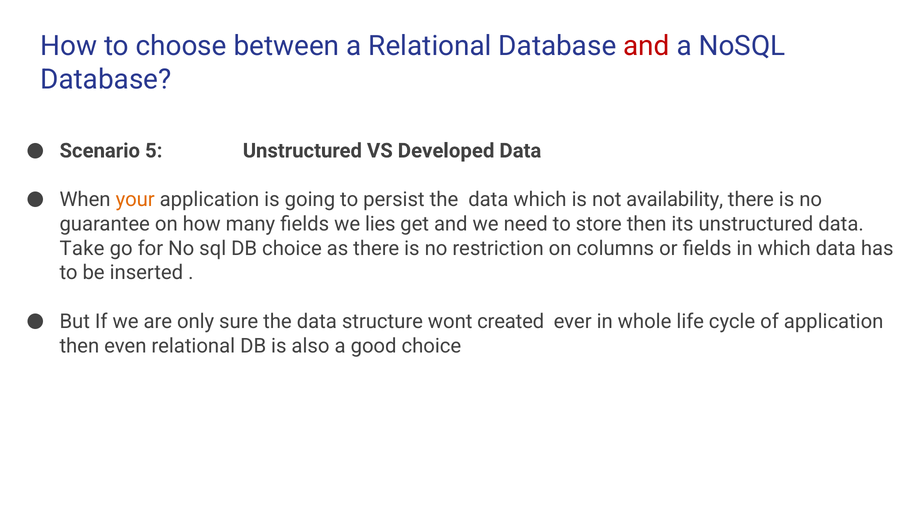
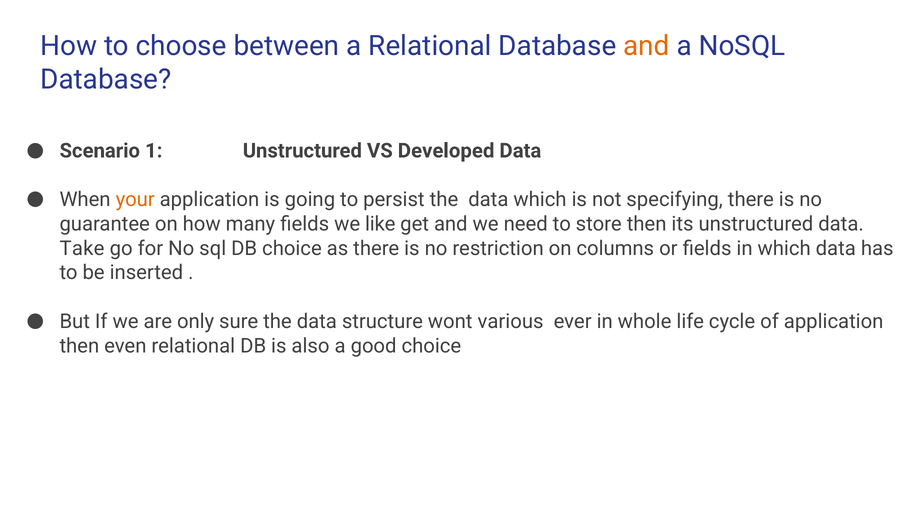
and colour: red -> orange (646, 46)
5: 5 -> 1 (154, 151)
availability: availability -> specifying (675, 200)
lies: lies -> like (380, 224)
created: created -> various (511, 322)
